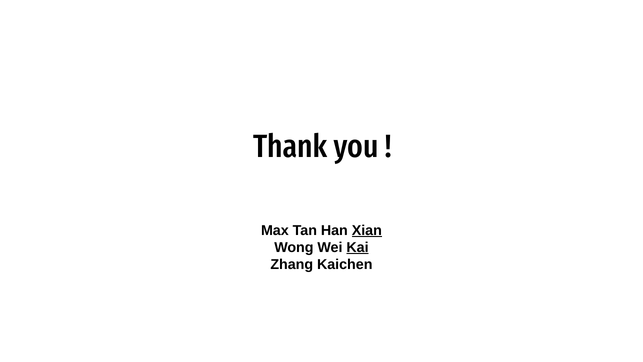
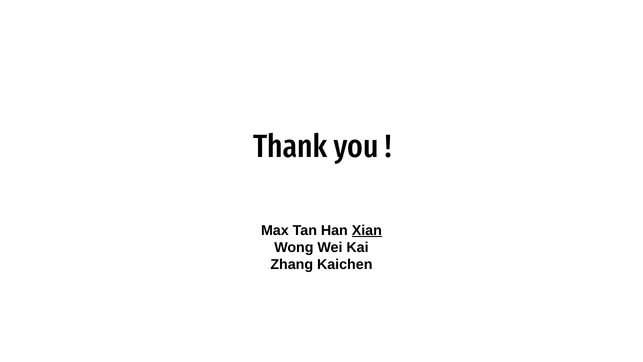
Kai underline: present -> none (357, 247)
